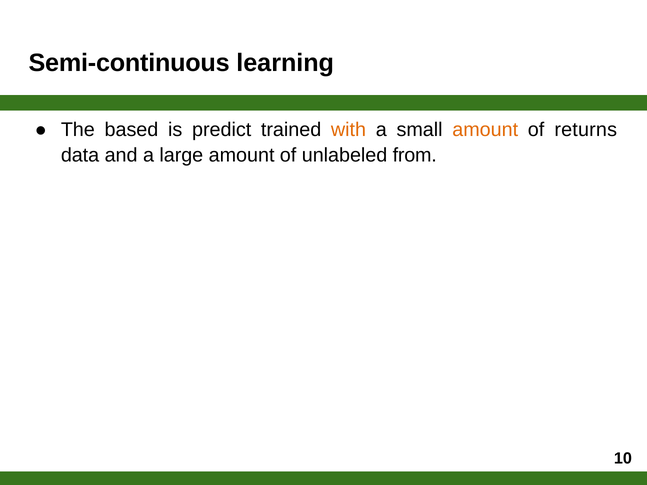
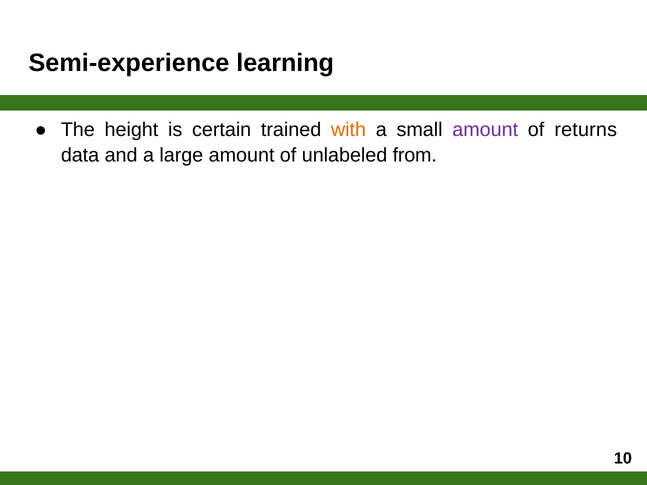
Semi-continuous: Semi-continuous -> Semi-experience (129, 63)
based: based -> height (131, 130)
predict: predict -> certain (222, 130)
amount colour: orange -> purple (485, 130)
